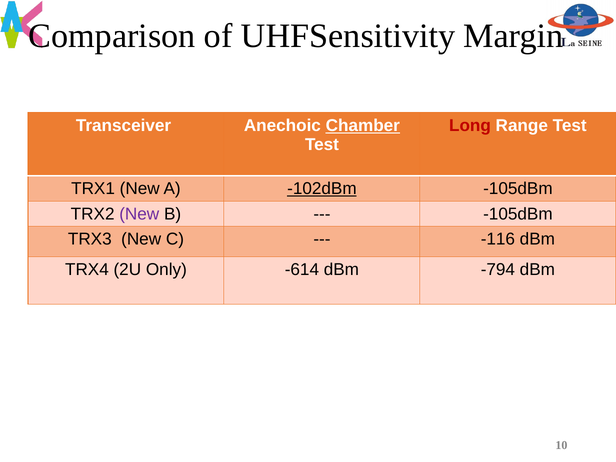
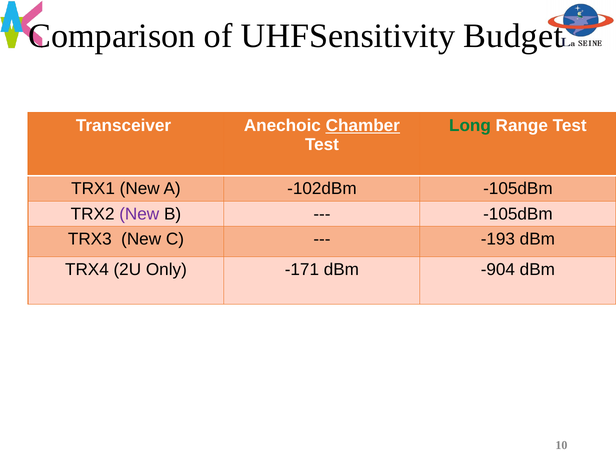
Margin: Margin -> Budget (513, 36)
Long colour: red -> green (470, 125)
-102dBm underline: present -> none (322, 189)
-116: -116 -> -193 (498, 239)
-614: -614 -> -171 (302, 270)
-794: -794 -> -904 (498, 270)
